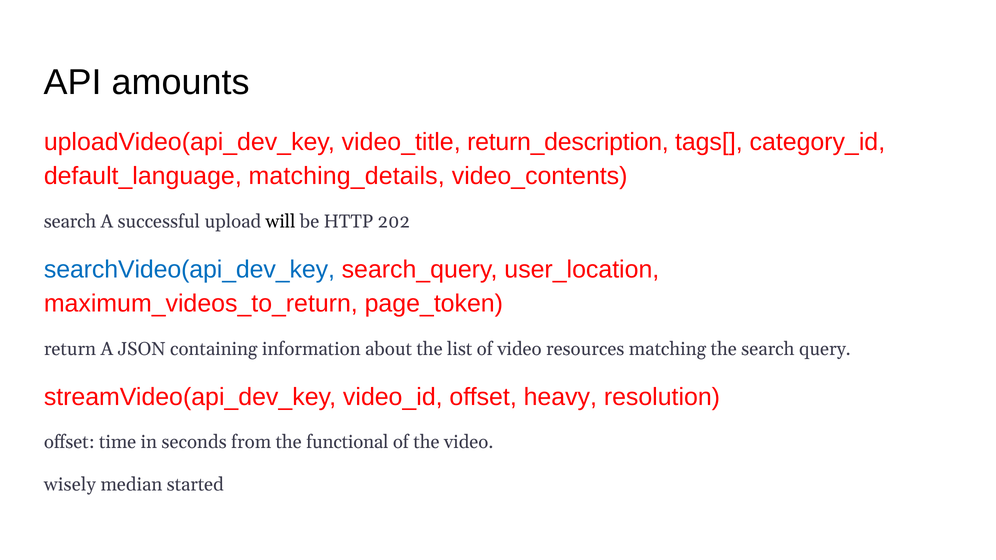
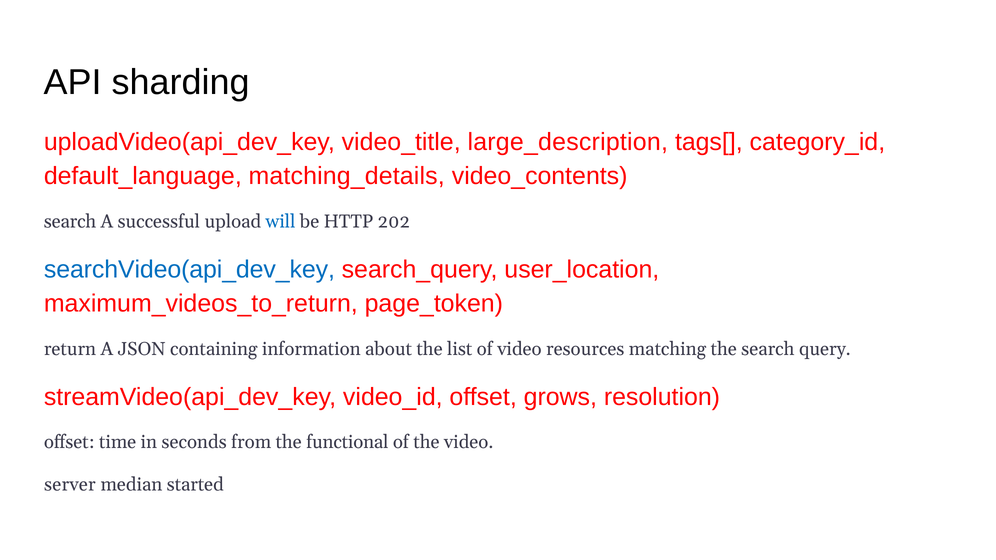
amounts: amounts -> sharding (181, 83)
return_description: return_description -> large_description (568, 142)
will colour: black -> blue (281, 222)
heavy: heavy -> grows (560, 397)
wisely: wisely -> server (70, 485)
